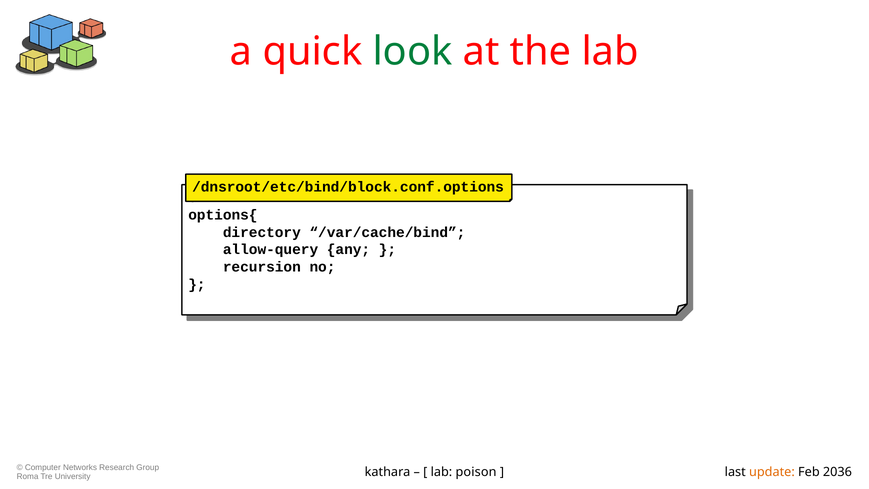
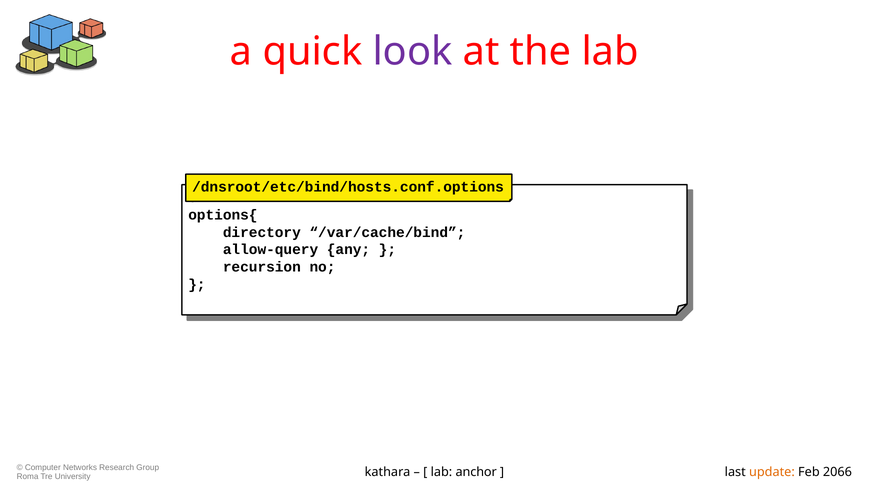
look colour: green -> purple (413, 52)
/dnsroot/etc/bind/block.conf.options: /dnsroot/etc/bind/block.conf.options -> /dnsroot/etc/bind/hosts.conf.options (348, 187)
poison: poison -> anchor (476, 472)
2036: 2036 -> 2066 (837, 472)
